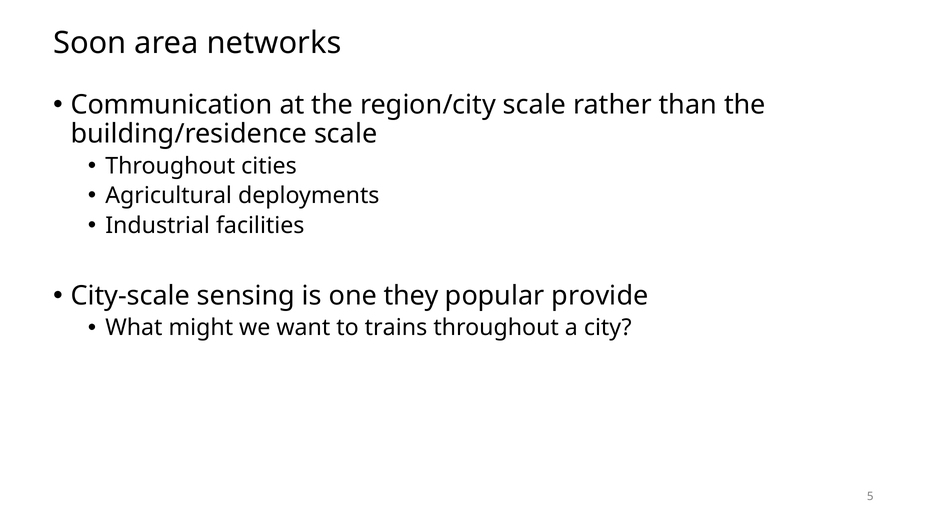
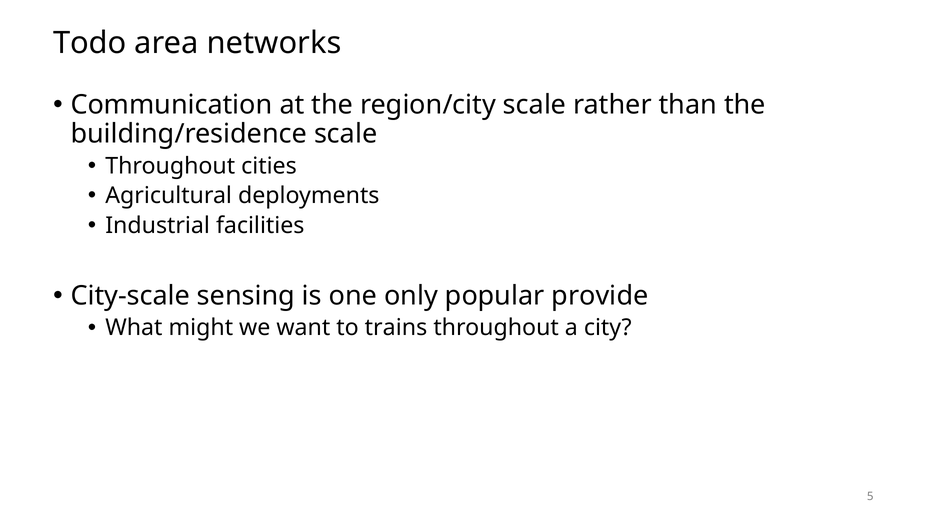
Soon: Soon -> Todo (90, 43)
they: they -> only (411, 296)
